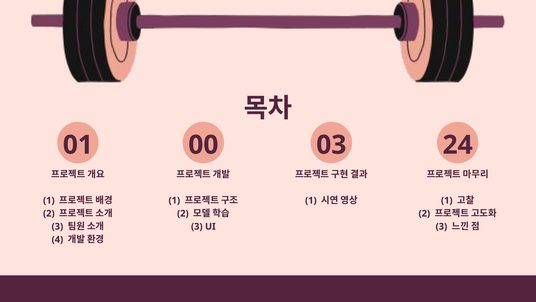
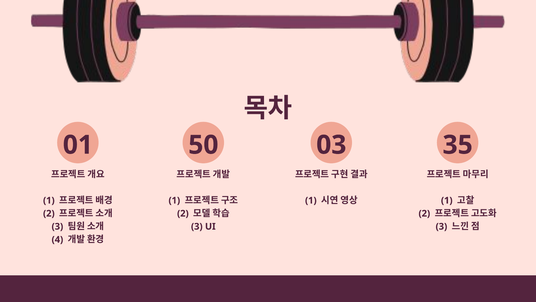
00: 00 -> 50 (203, 145)
24: 24 -> 35 (458, 145)
